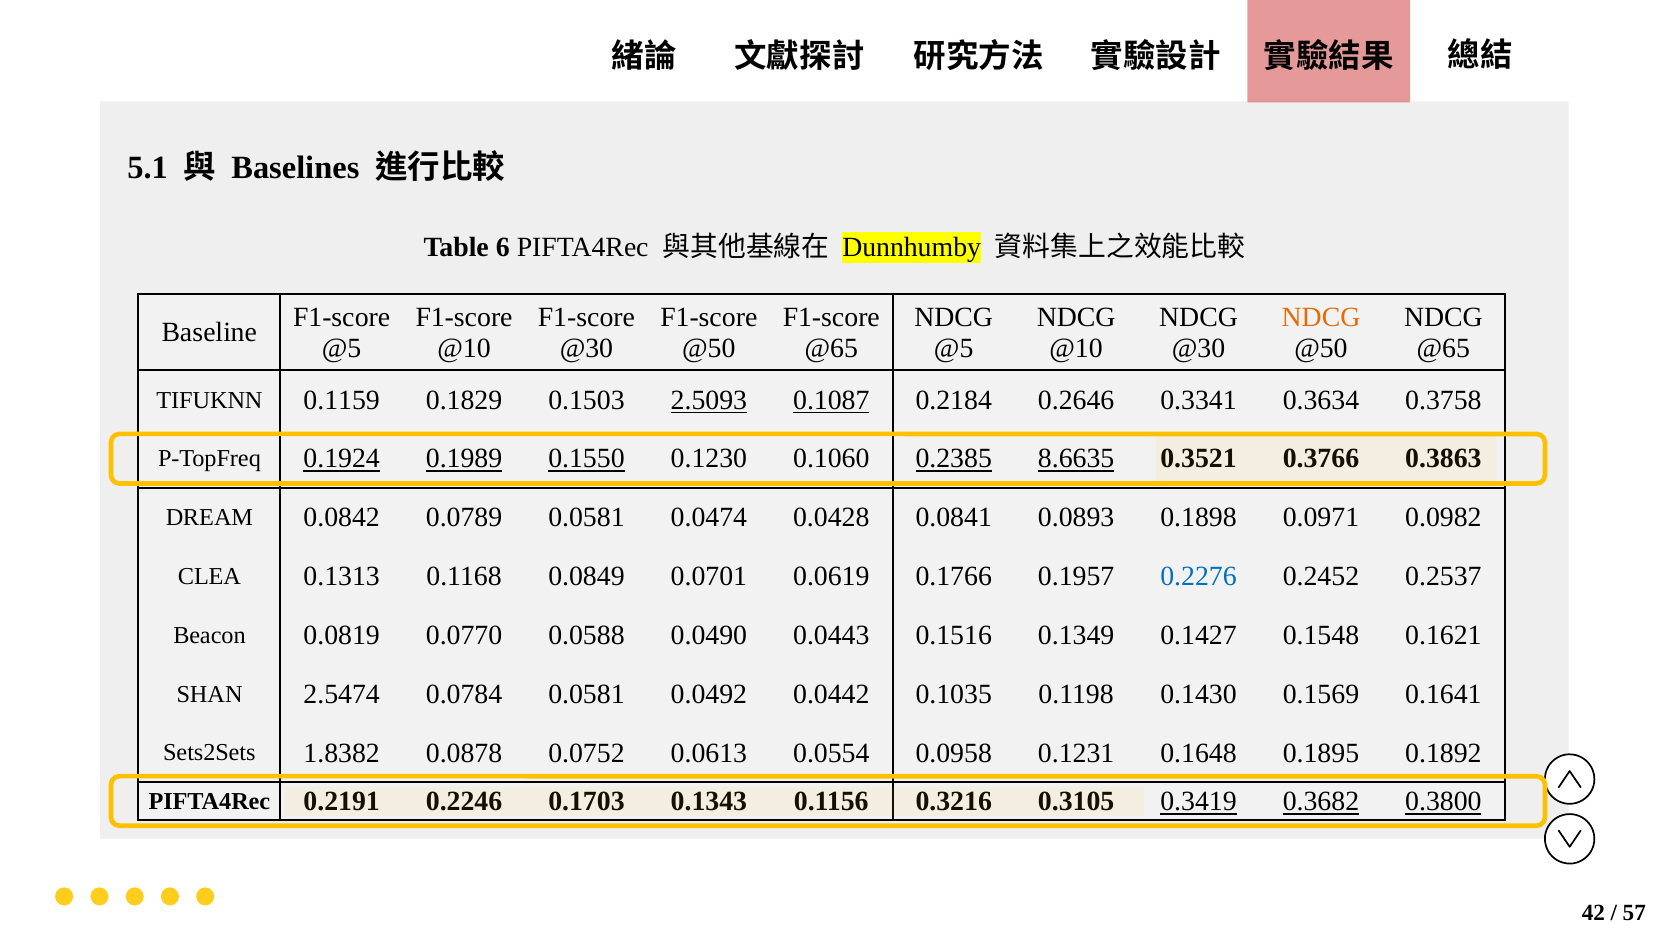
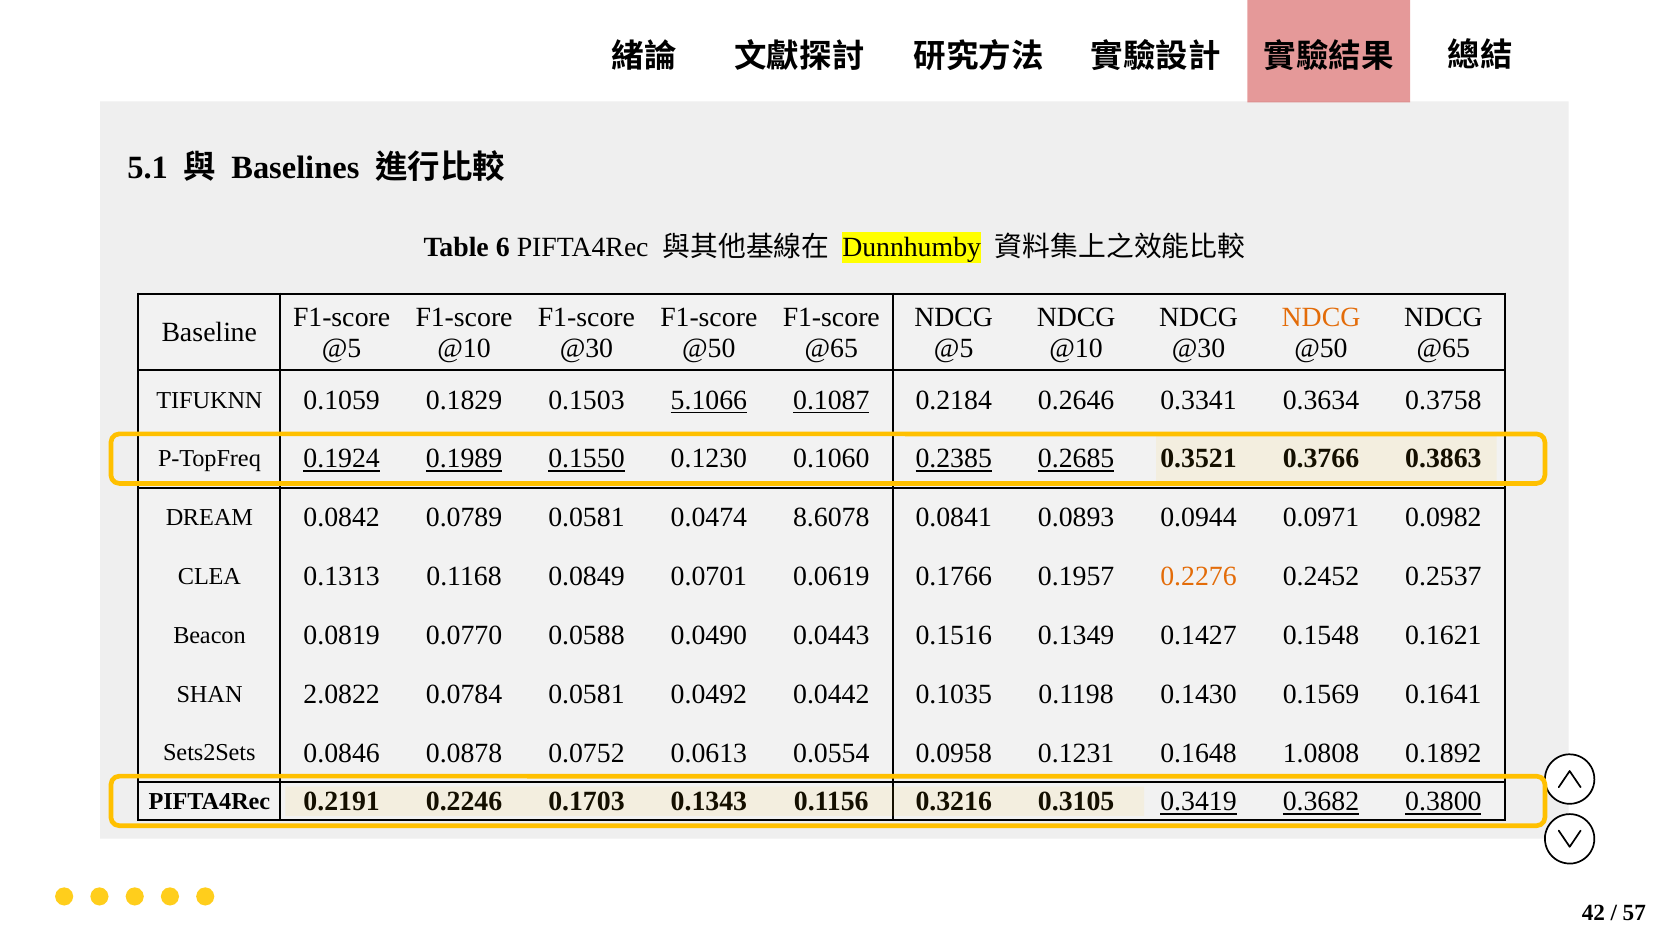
0.1159: 0.1159 -> 0.1059 (342, 400)
2.5093: 2.5093 -> 5.1066 (709, 400)
8.6635: 8.6635 -> 0.2685 (1076, 459)
0.0428: 0.0428 -> 8.6078 (831, 518)
0.1898: 0.1898 -> 0.0944 (1199, 518)
0.2276 colour: blue -> orange (1199, 576)
2.5474: 2.5474 -> 2.0822 (342, 694)
1.8382: 1.8382 -> 0.0846 (342, 753)
0.1895: 0.1895 -> 1.0808 (1321, 753)
